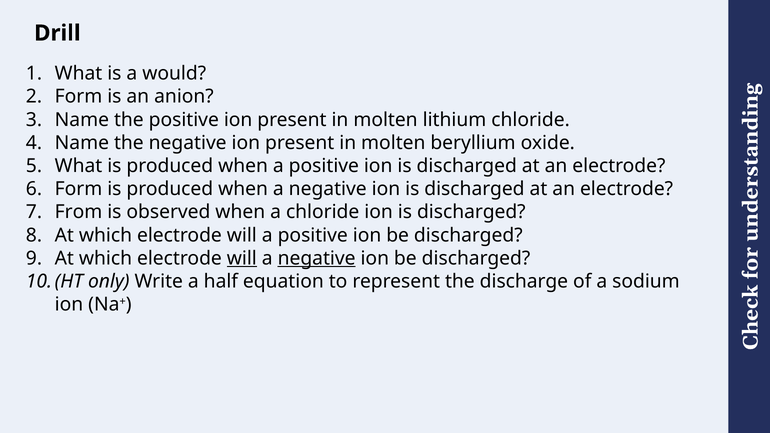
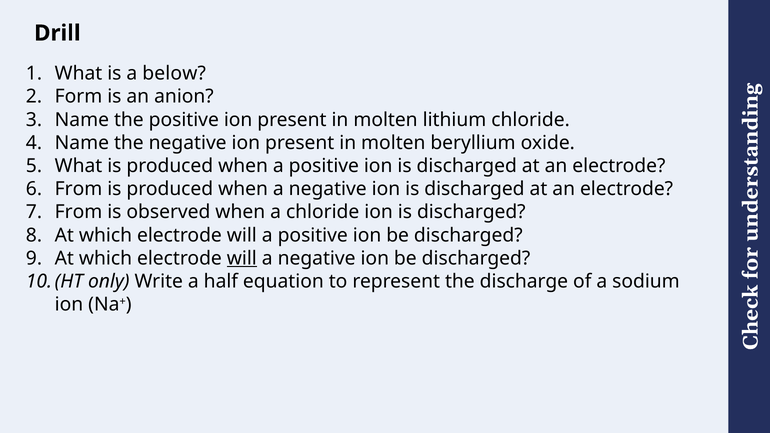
would: would -> below (174, 74)
Form: Form -> From (79, 189)
negative underline: present -> none (317, 258)
